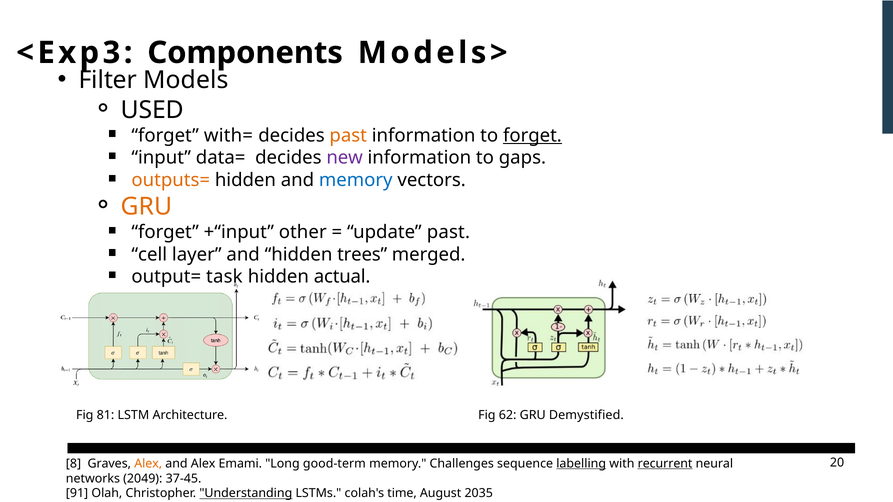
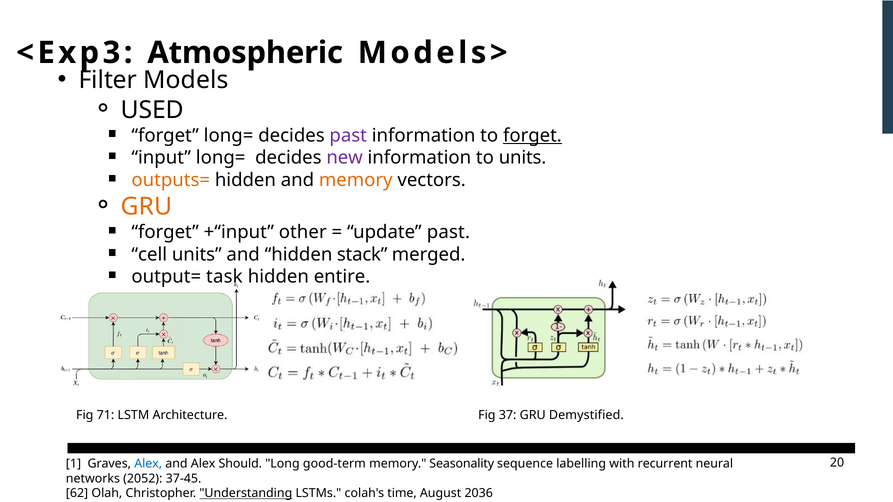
Components: Components -> Atmospheric (245, 53)
forget with=: with= -> long= (229, 136)
past colour: orange -> purple (348, 136)
input data=: data= -> long= (221, 158)
to gaps: gaps -> units (523, 158)
memory colour: blue -> orange (356, 180)
cell layer: layer -> units (197, 255)
trees: trees -> stack (362, 255)
actual: actual -> entire (342, 277)
81: 81 -> 71 (105, 416)
62: 62 -> 37 (508, 416)
8: 8 -> 1 (73, 464)
Alex colour: orange -> blue (148, 464)
Emami: Emami -> Should (240, 464)
Challenges: Challenges -> Seasonality (462, 464)
labelling underline: present -> none (581, 464)
recurrent underline: present -> none (665, 464)
2049: 2049 -> 2052 (143, 479)
91: 91 -> 62 (77, 494)
2035: 2035 -> 2036 (479, 494)
